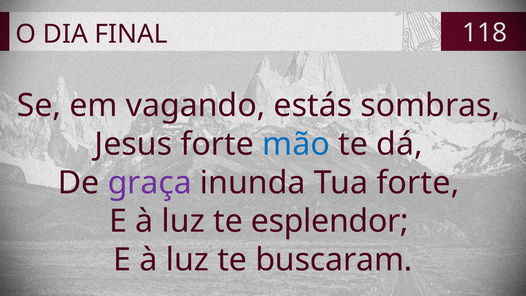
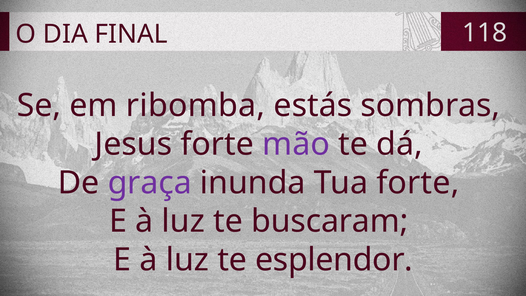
vagando: vagando -> ribomba (195, 106)
mão colour: blue -> purple (296, 144)
esplendor: esplendor -> buscaram (330, 221)
buscaram: buscaram -> esplendor (334, 260)
